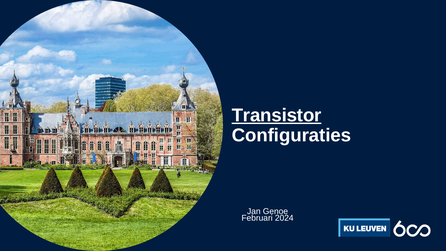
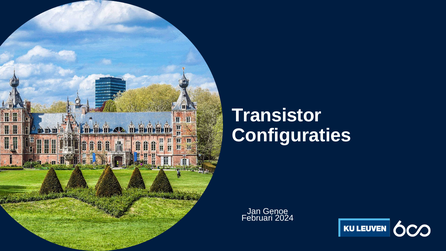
Transistor underline: present -> none (277, 115)
